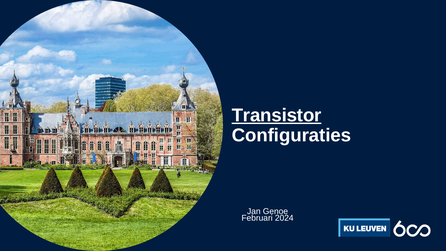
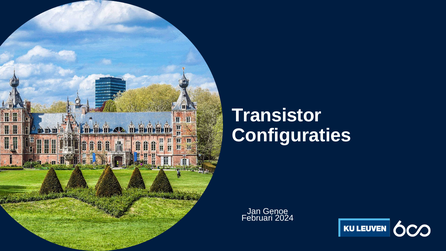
Transistor underline: present -> none (277, 115)
